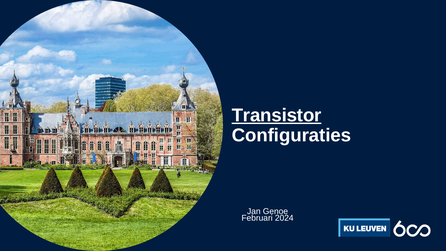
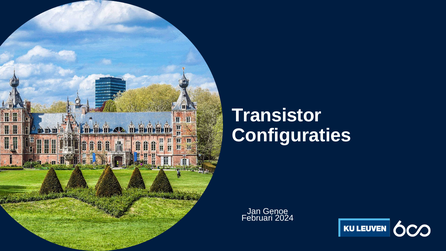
Transistor underline: present -> none (277, 115)
